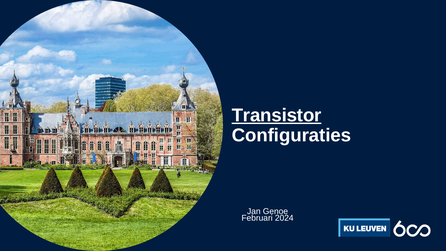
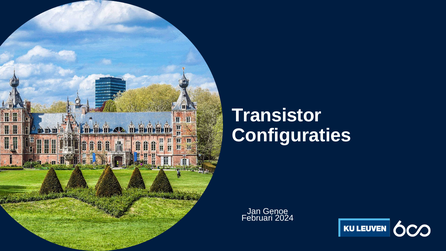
Transistor underline: present -> none (277, 115)
